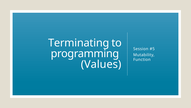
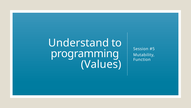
Terminating: Terminating -> Understand (79, 43)
